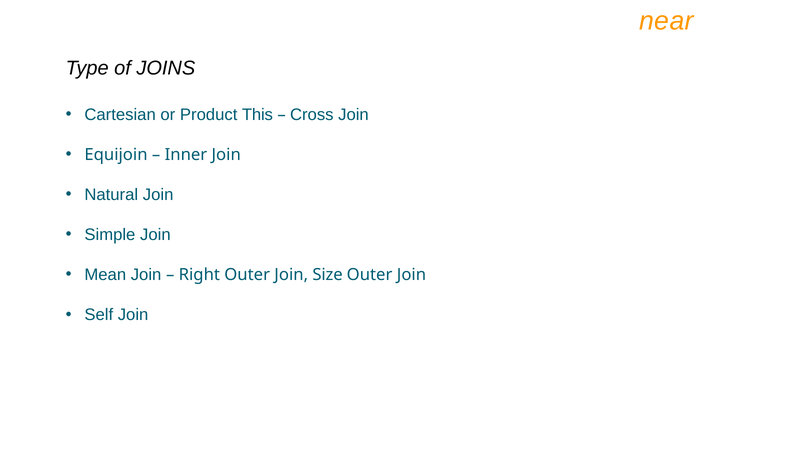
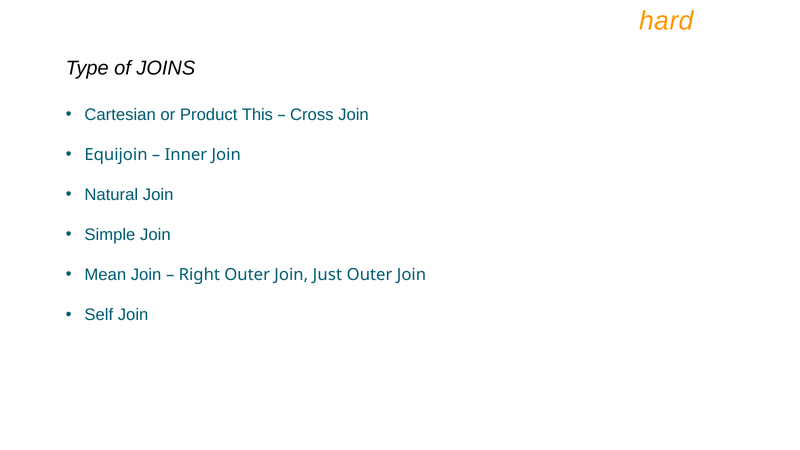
near: near -> hard (666, 21)
Size: Size -> Just (327, 275)
